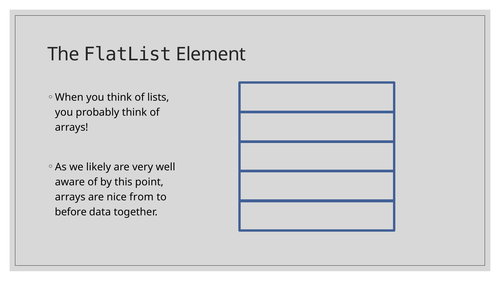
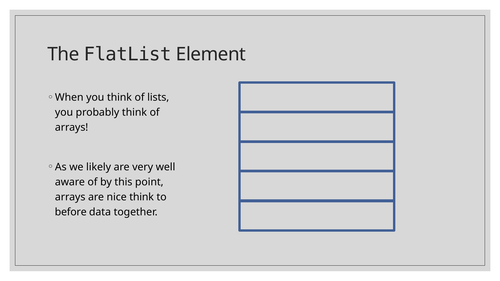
nice from: from -> think (142, 197)
